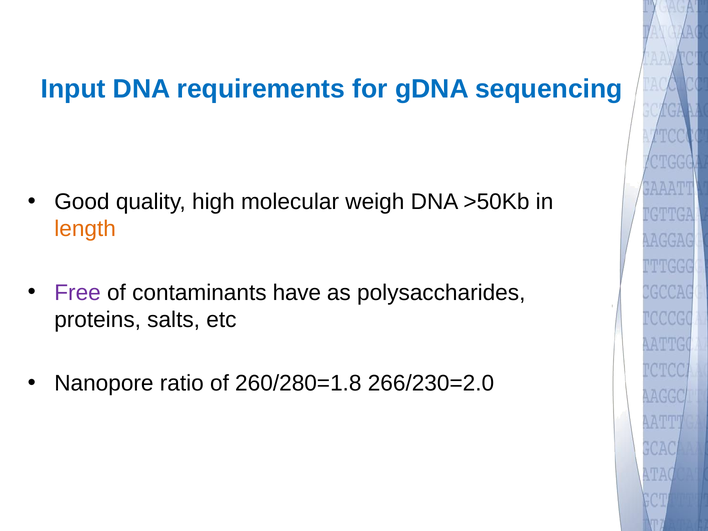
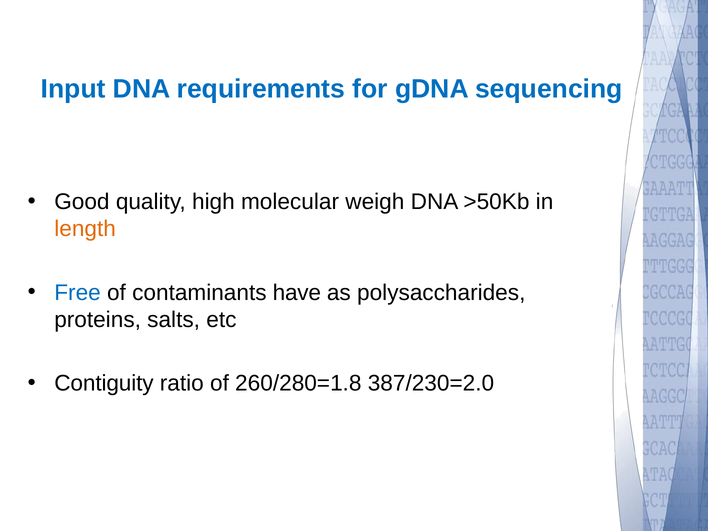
Free colour: purple -> blue (78, 293)
Nanopore: Nanopore -> Contiguity (104, 383)
266/230=2.0: 266/230=2.0 -> 387/230=2.0 (431, 383)
